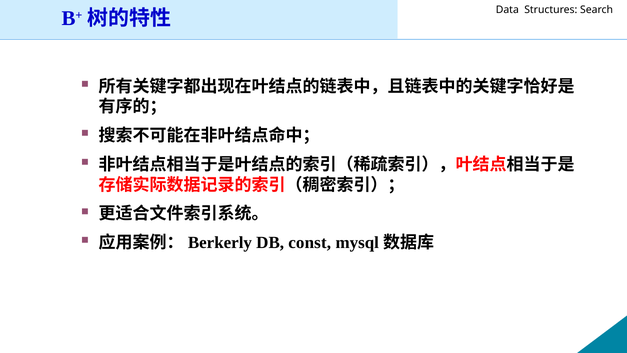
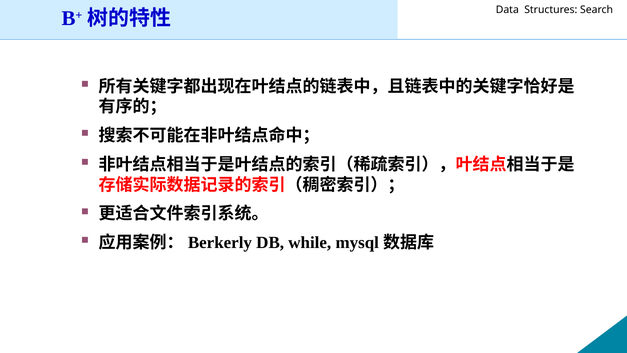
const: const -> while (310, 242)
